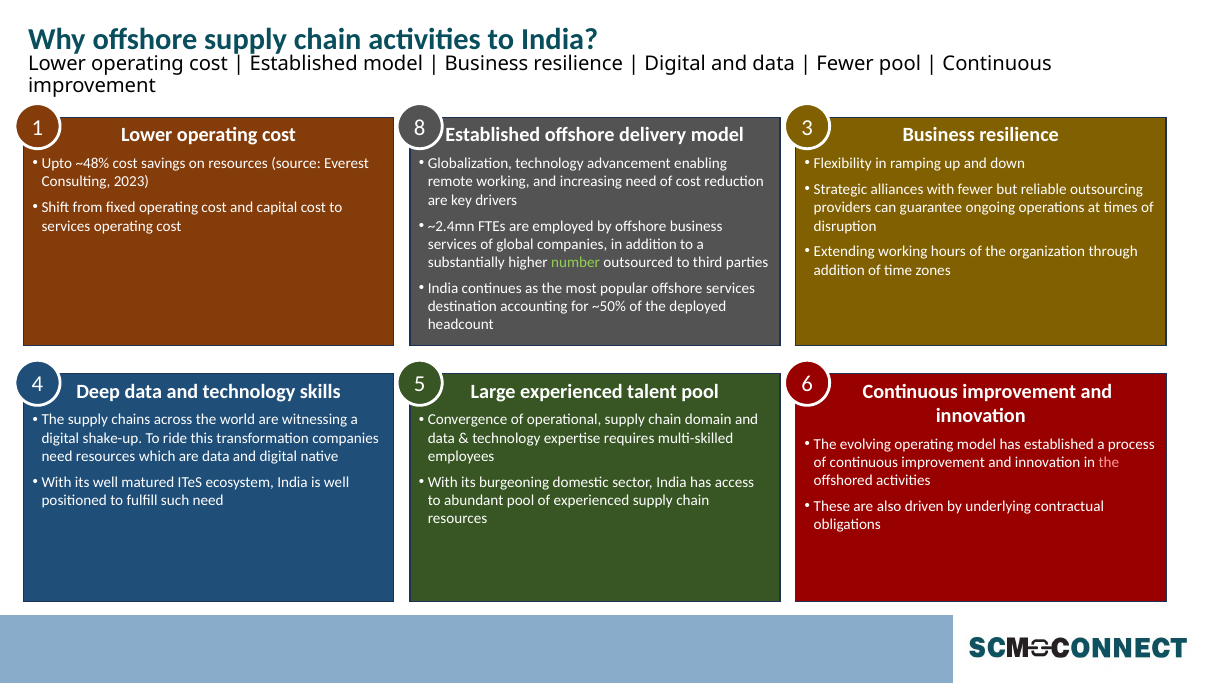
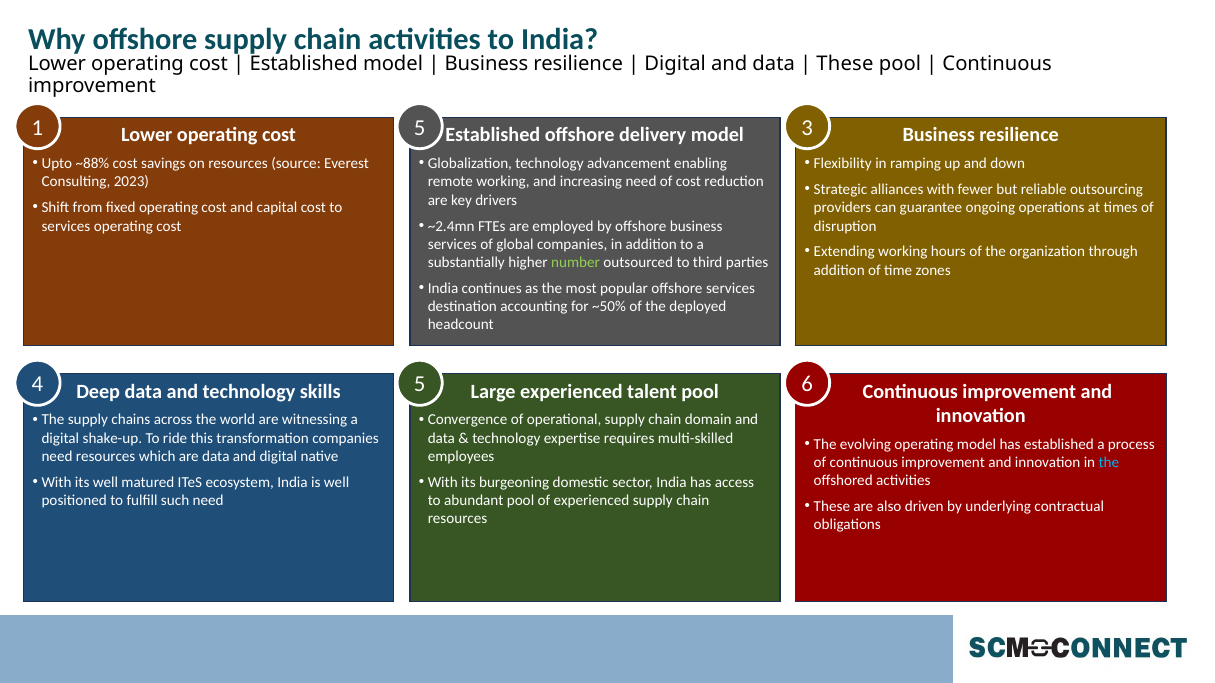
Fewer: Fewer -> These (845, 64)
1 8: 8 -> 5 (420, 128)
~48%: ~48% -> ~88% (92, 164)
the colour: pink -> light blue (1109, 463)
